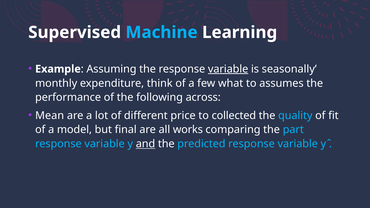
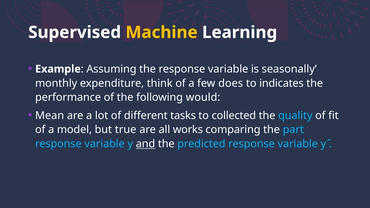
Machine colour: light blue -> yellow (162, 32)
variable underline: present -> none (228, 69)
what: what -> does (231, 83)
assumes: assumes -> indicates (281, 83)
across: across -> would (203, 97)
price: price -> tasks (183, 116)
final: final -> true (126, 130)
